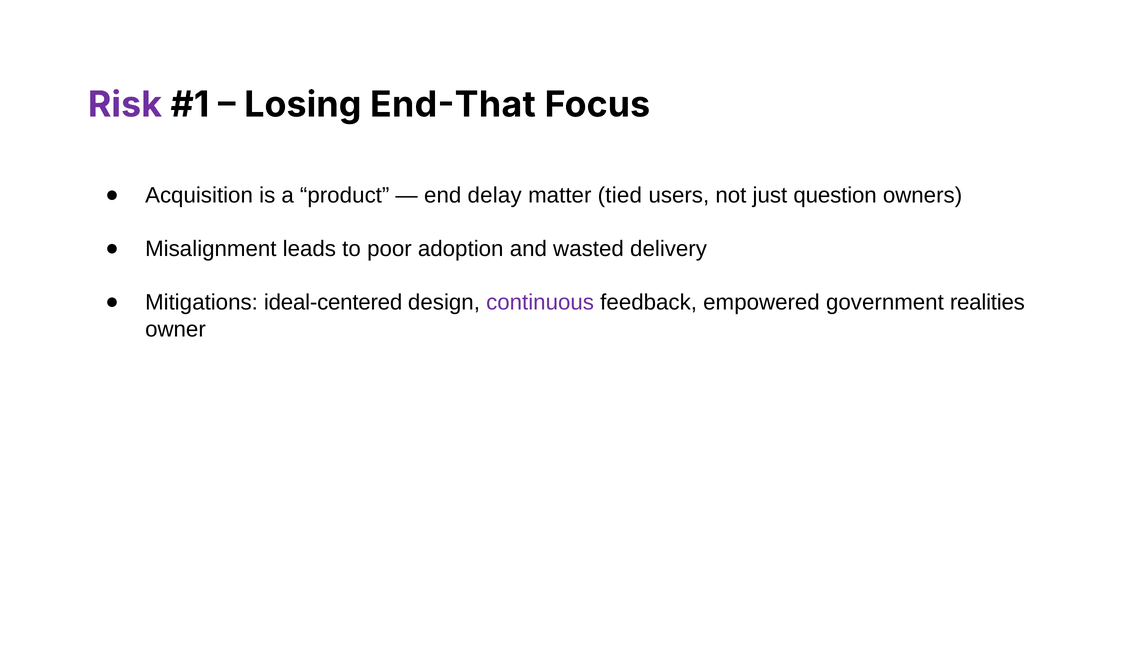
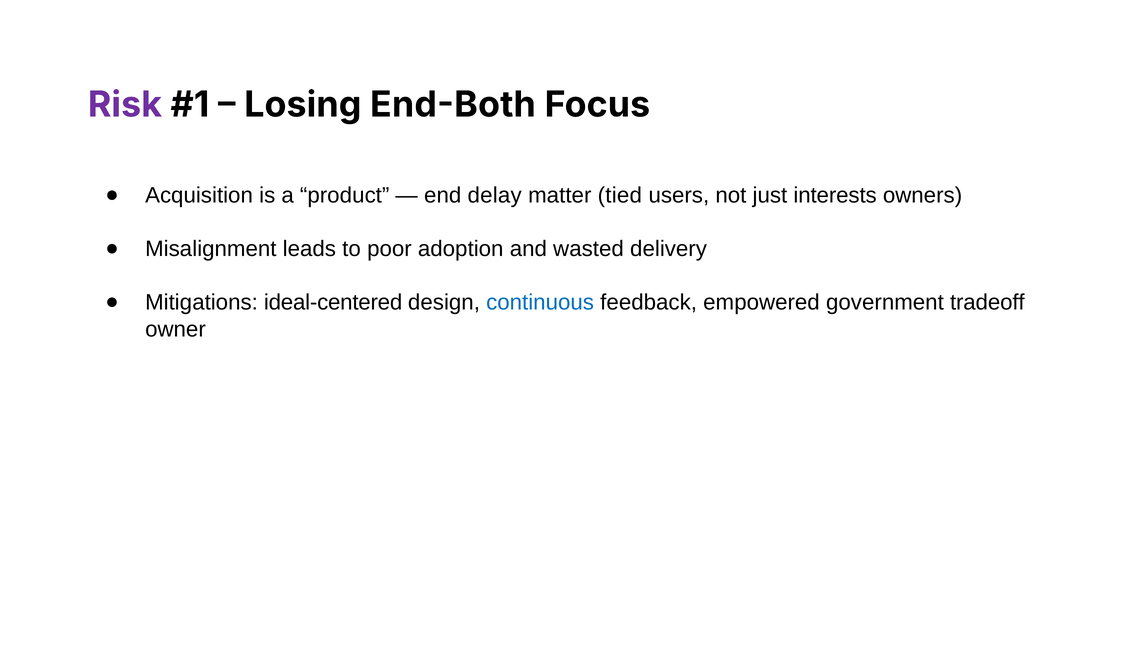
End-That: End-That -> End-Both (453, 105)
question: question -> interests (835, 195)
continuous colour: purple -> blue (540, 302)
realities: realities -> tradeoff (987, 302)
